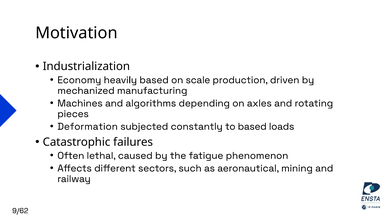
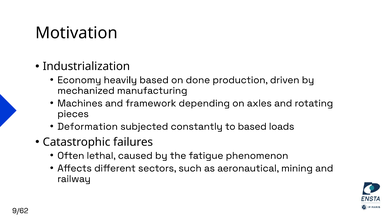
scale: scale -> done (198, 80)
algorithms: algorithms -> framework (151, 103)
